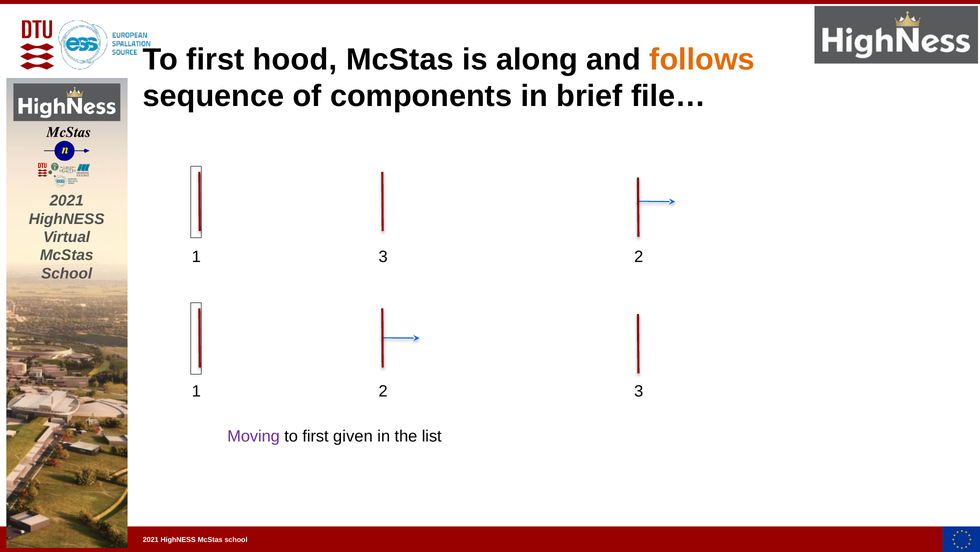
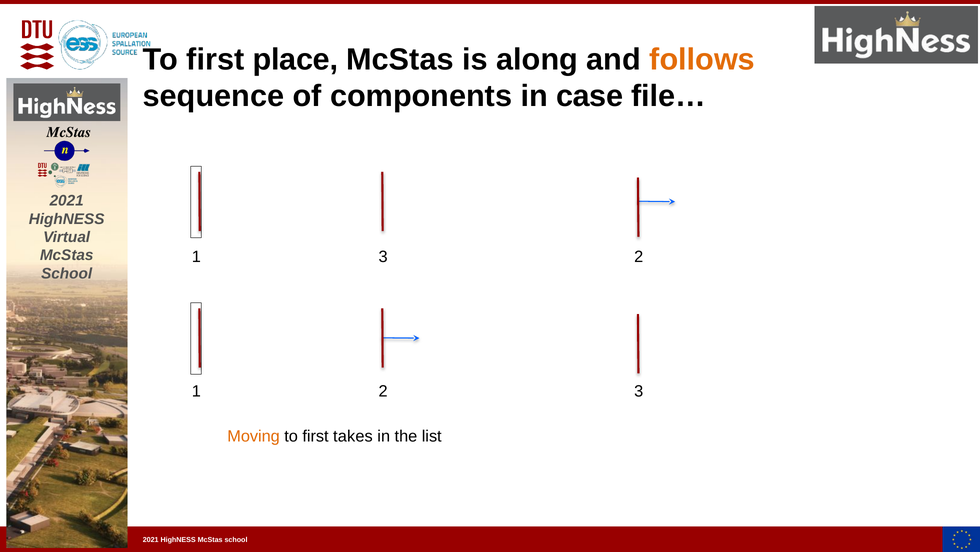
hood: hood -> place (296, 59)
brief: brief -> case (590, 96)
Moving colour: purple -> orange (254, 436)
given: given -> takes (353, 436)
